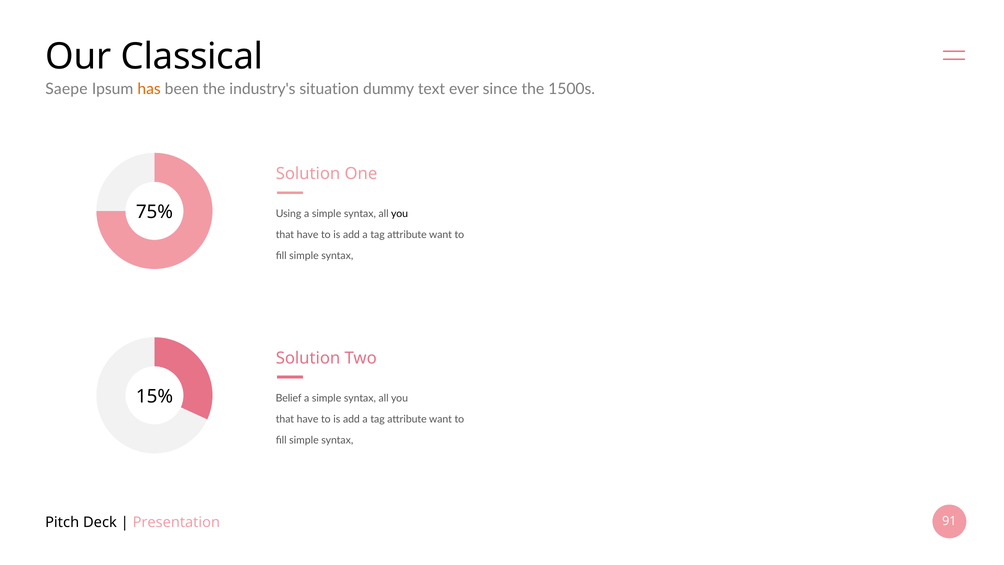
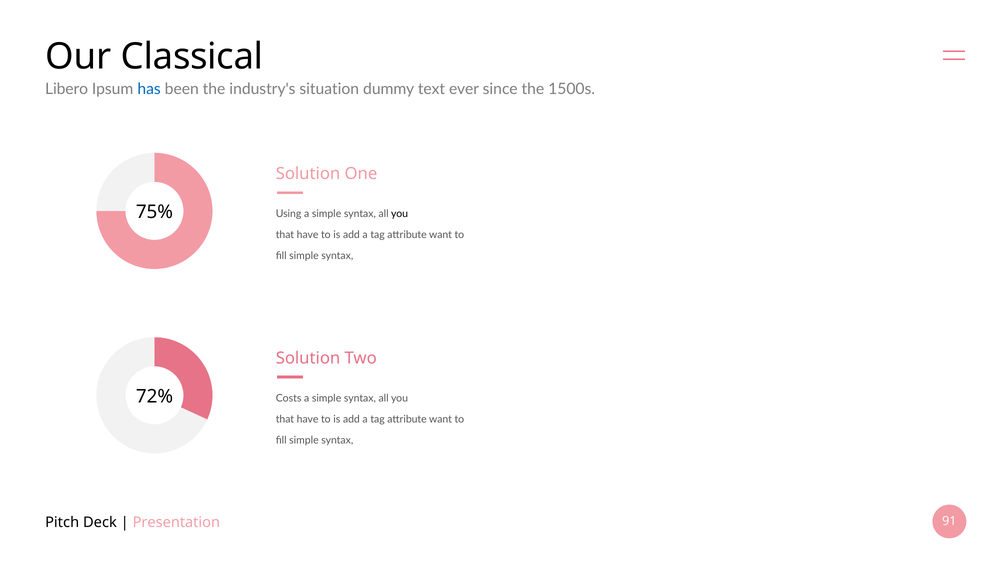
Saepe: Saepe -> Libero (67, 89)
has colour: orange -> blue (149, 89)
15%: 15% -> 72% (154, 396)
Belief: Belief -> Costs (289, 398)
